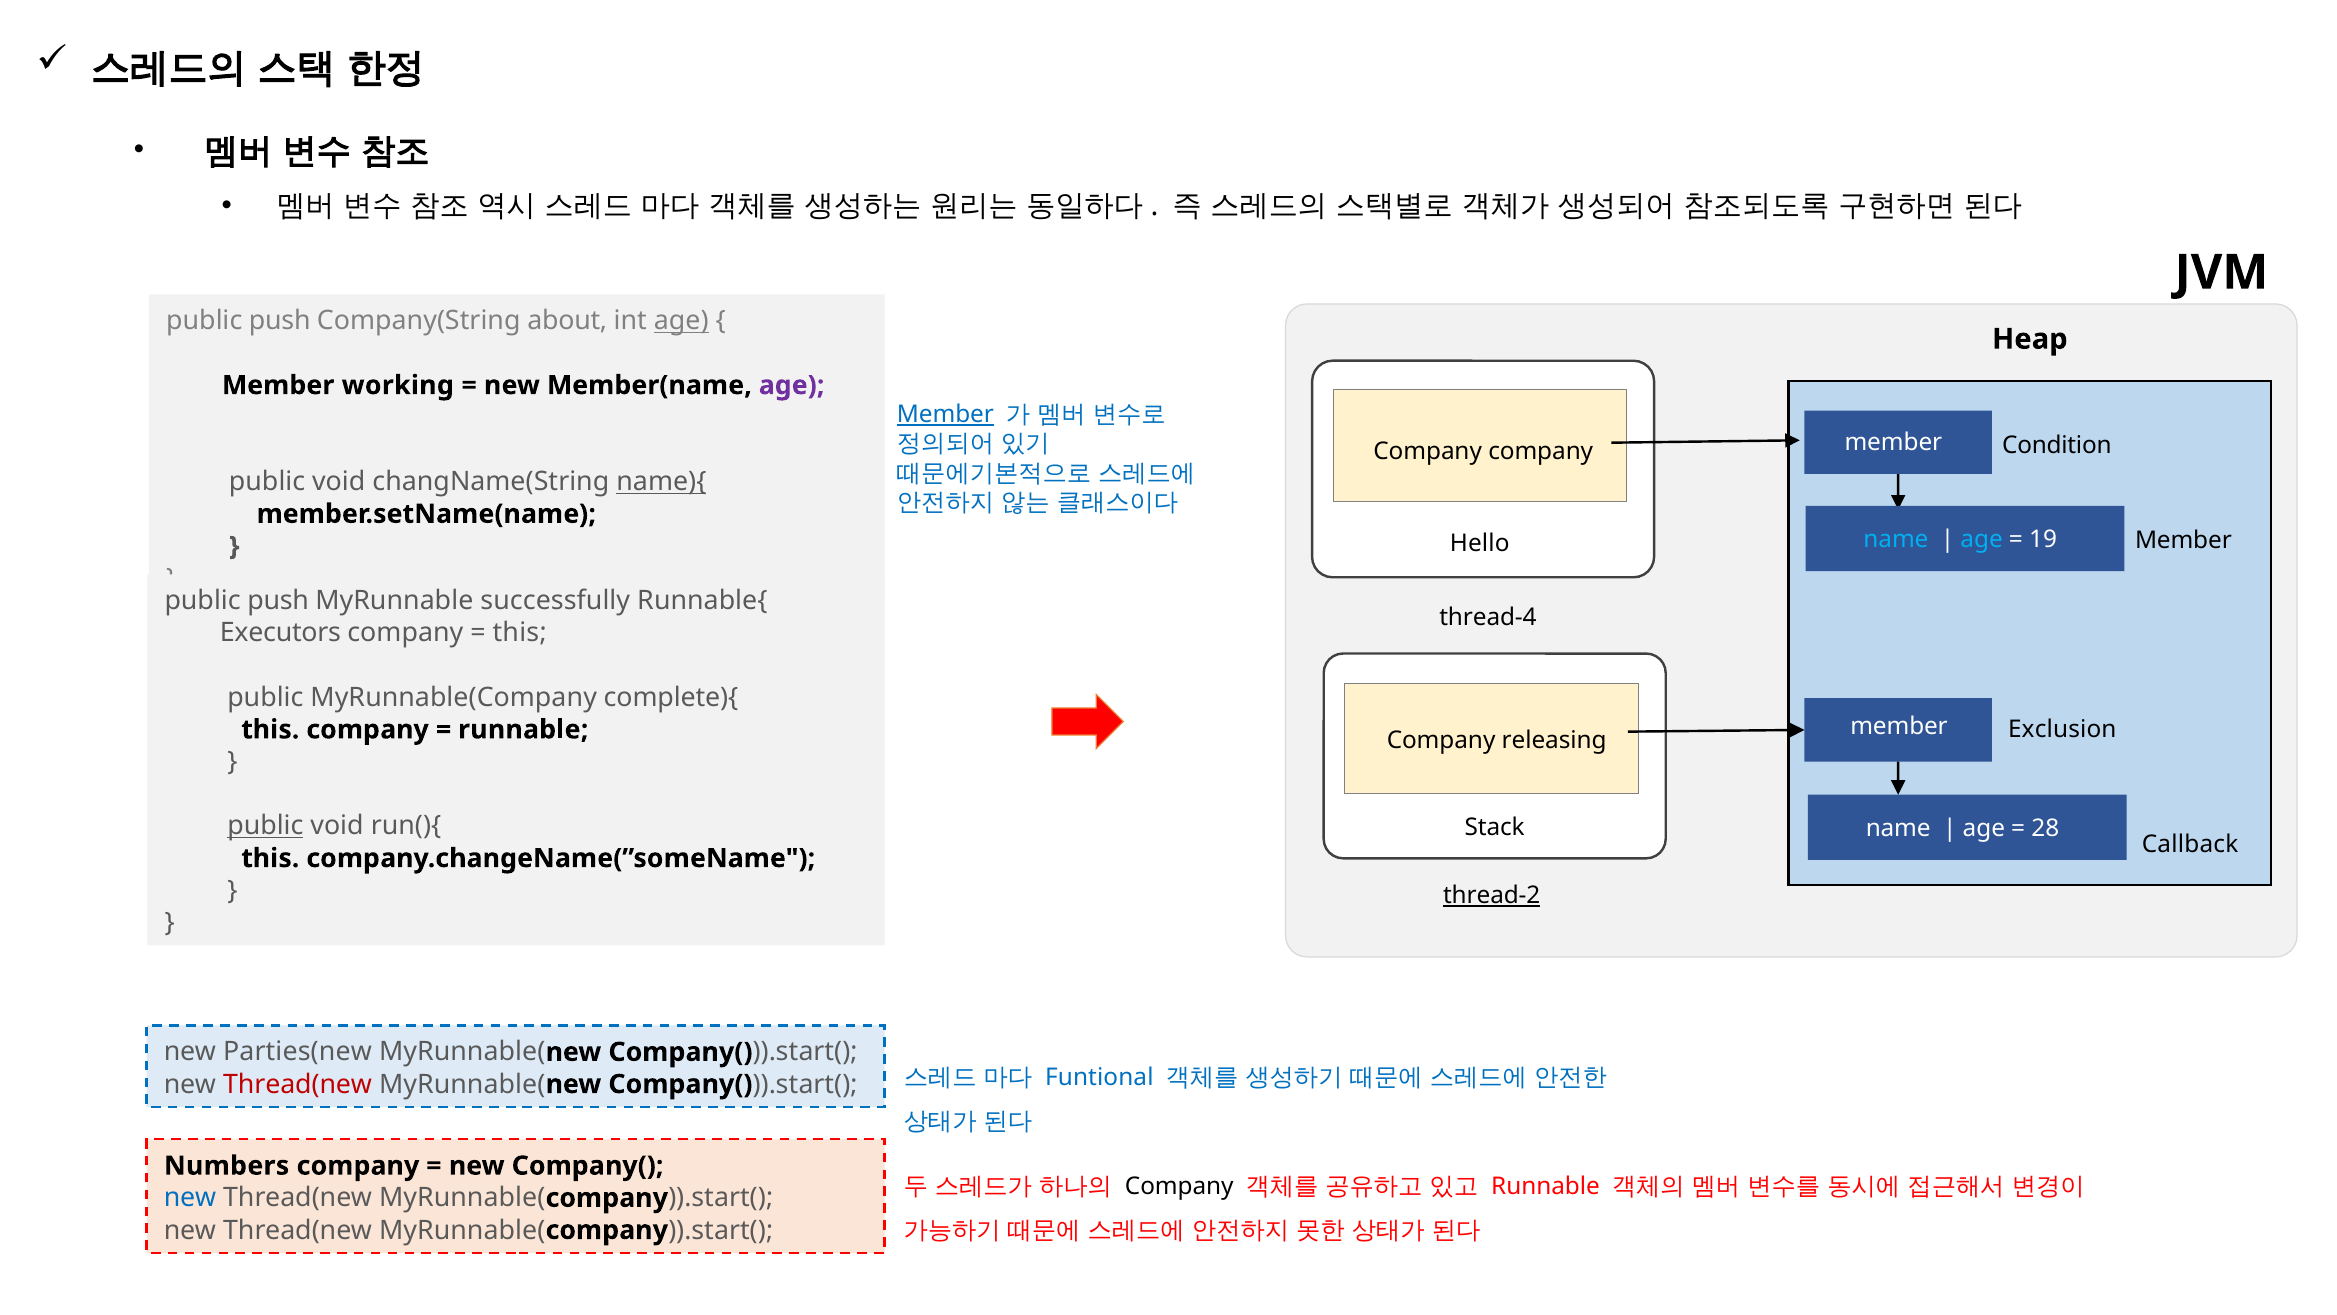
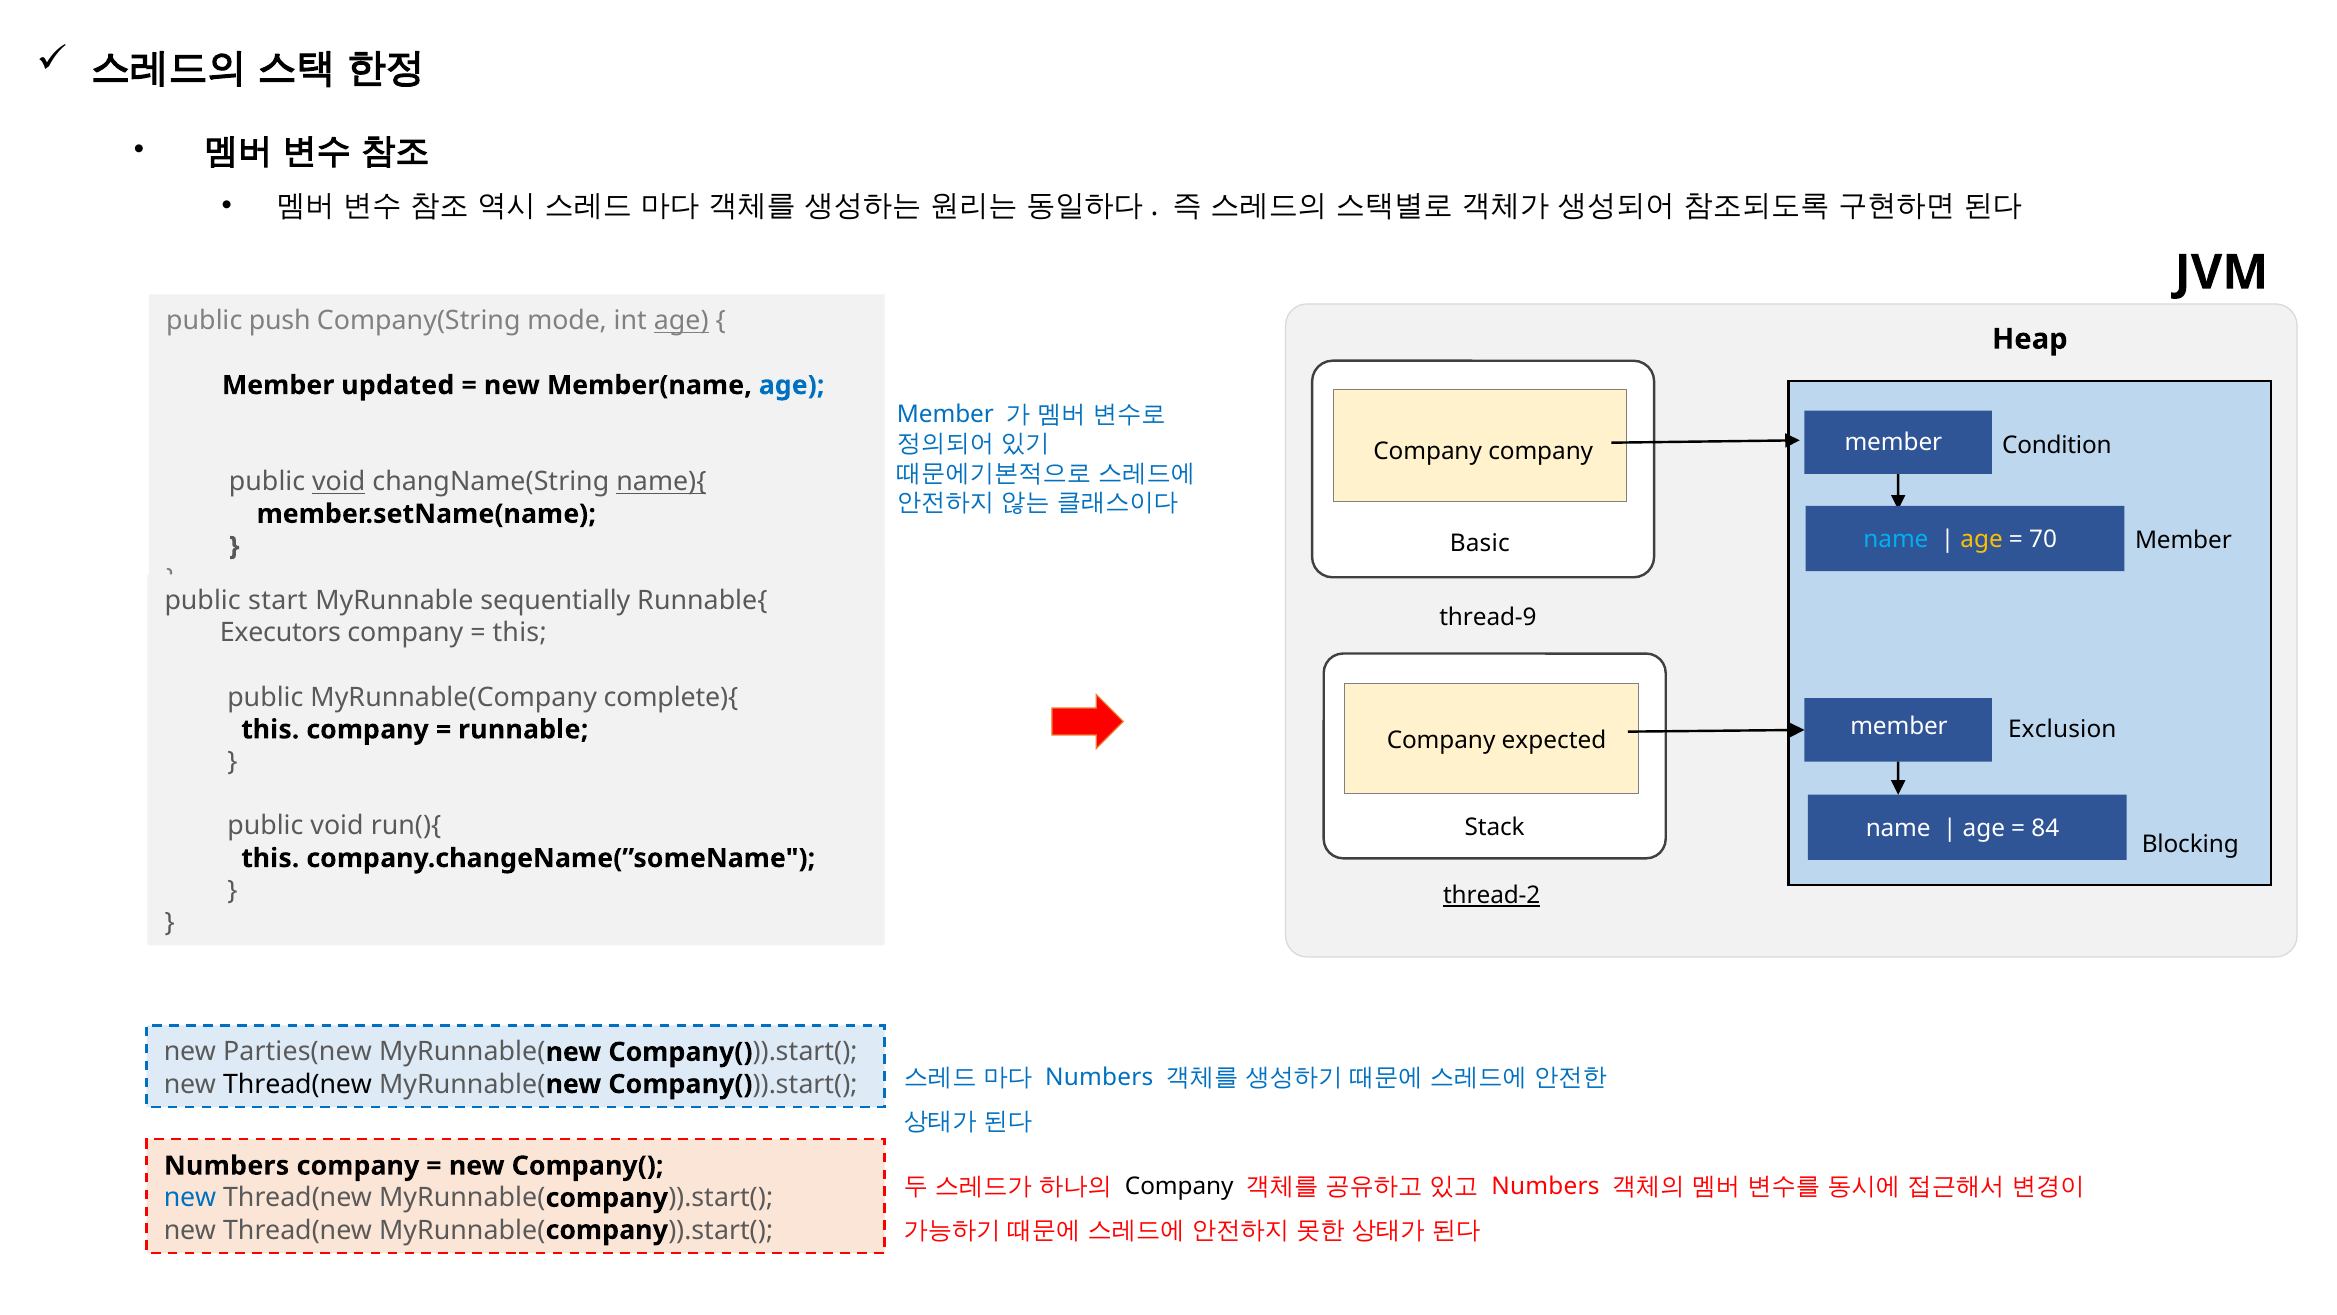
about: about -> mode (567, 321)
working: working -> updated (398, 385)
age colour: purple -> blue (792, 385)
Member underline: present -> none (945, 414)
void underline: none -> present (339, 482)
age colour: light blue -> yellow (1982, 539)
19: 19 -> 70 (2043, 539)
Hello: Hello -> Basic (1480, 543)
push: push -> start (278, 601)
successfully: successfully -> sequentially (555, 601)
thread-4: thread-4 -> thread-9 (1488, 617)
releasing: releasing -> expected (1554, 740)
public underline: present -> none (265, 826)
28: 28 -> 84 (2045, 828)
Callback: Callback -> Blocking (2190, 844)
Funtional: Funtional -> Numbers (1099, 1077)
Thread(new colour: red -> black (298, 1084)
Runnable: Runnable -> Numbers (1545, 1186)
